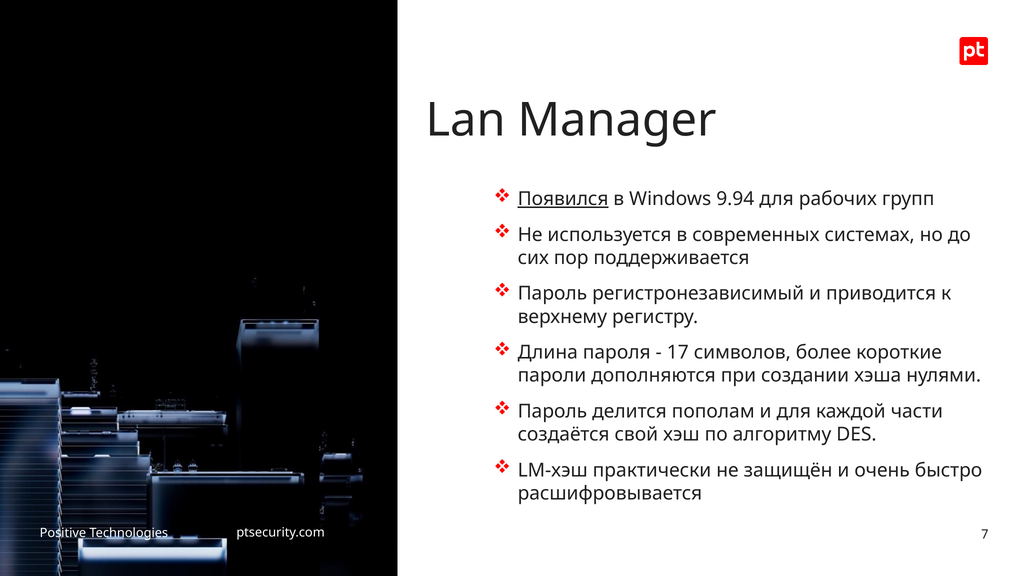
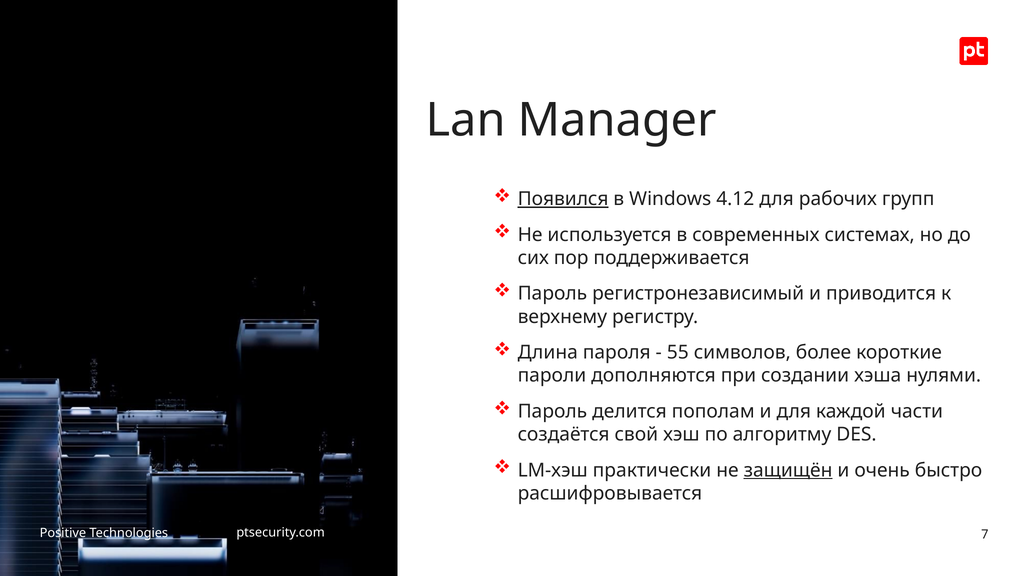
9.94: 9.94 -> 4.12 (735, 199)
17: 17 -> 55 (678, 353)
защищён underline: none -> present (788, 471)
